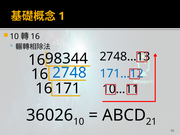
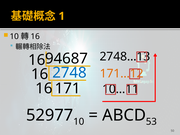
98344: 98344 -> 94687 (66, 59)
171…12 colour: blue -> orange (122, 74)
36026: 36026 -> 52977 (50, 115)
21: 21 -> 53 (151, 122)
